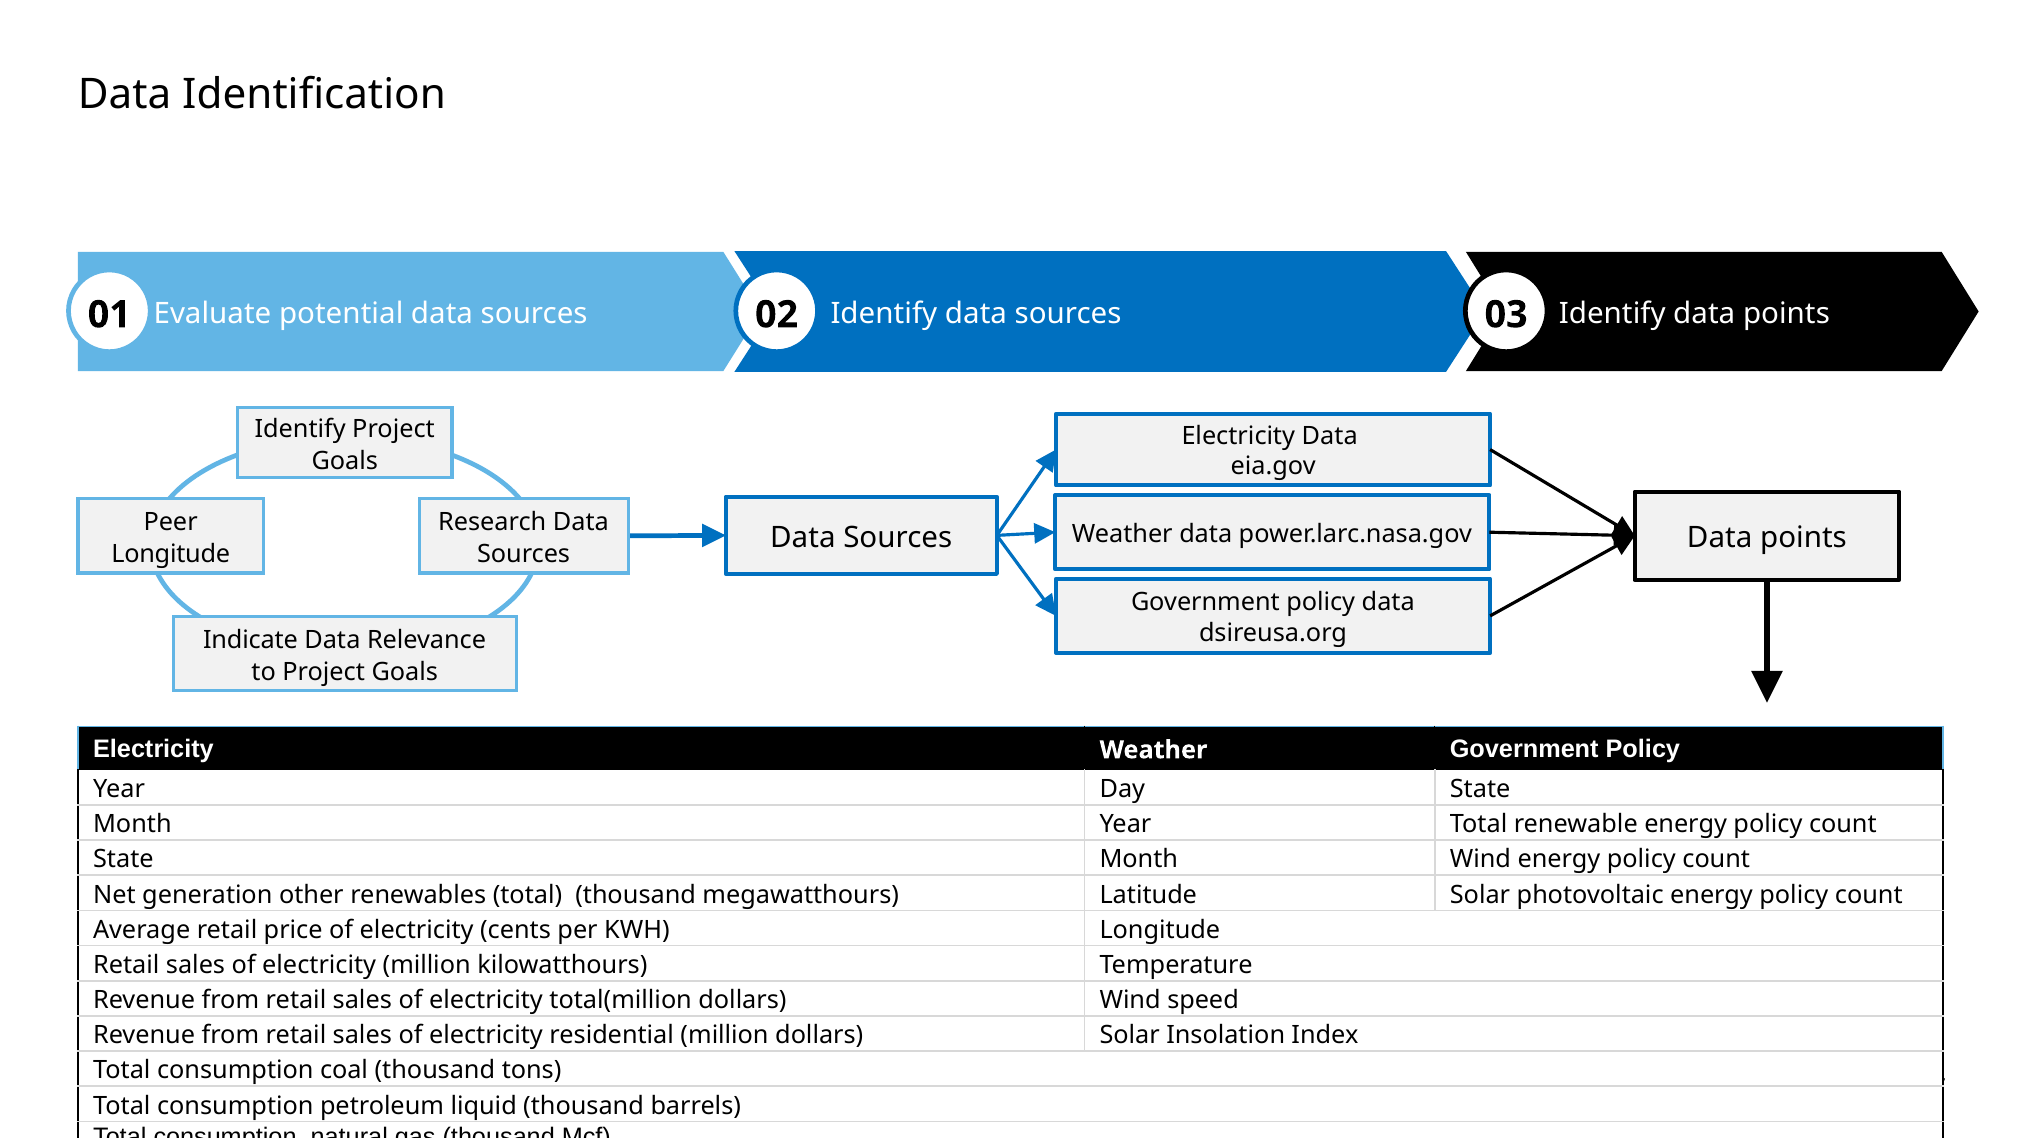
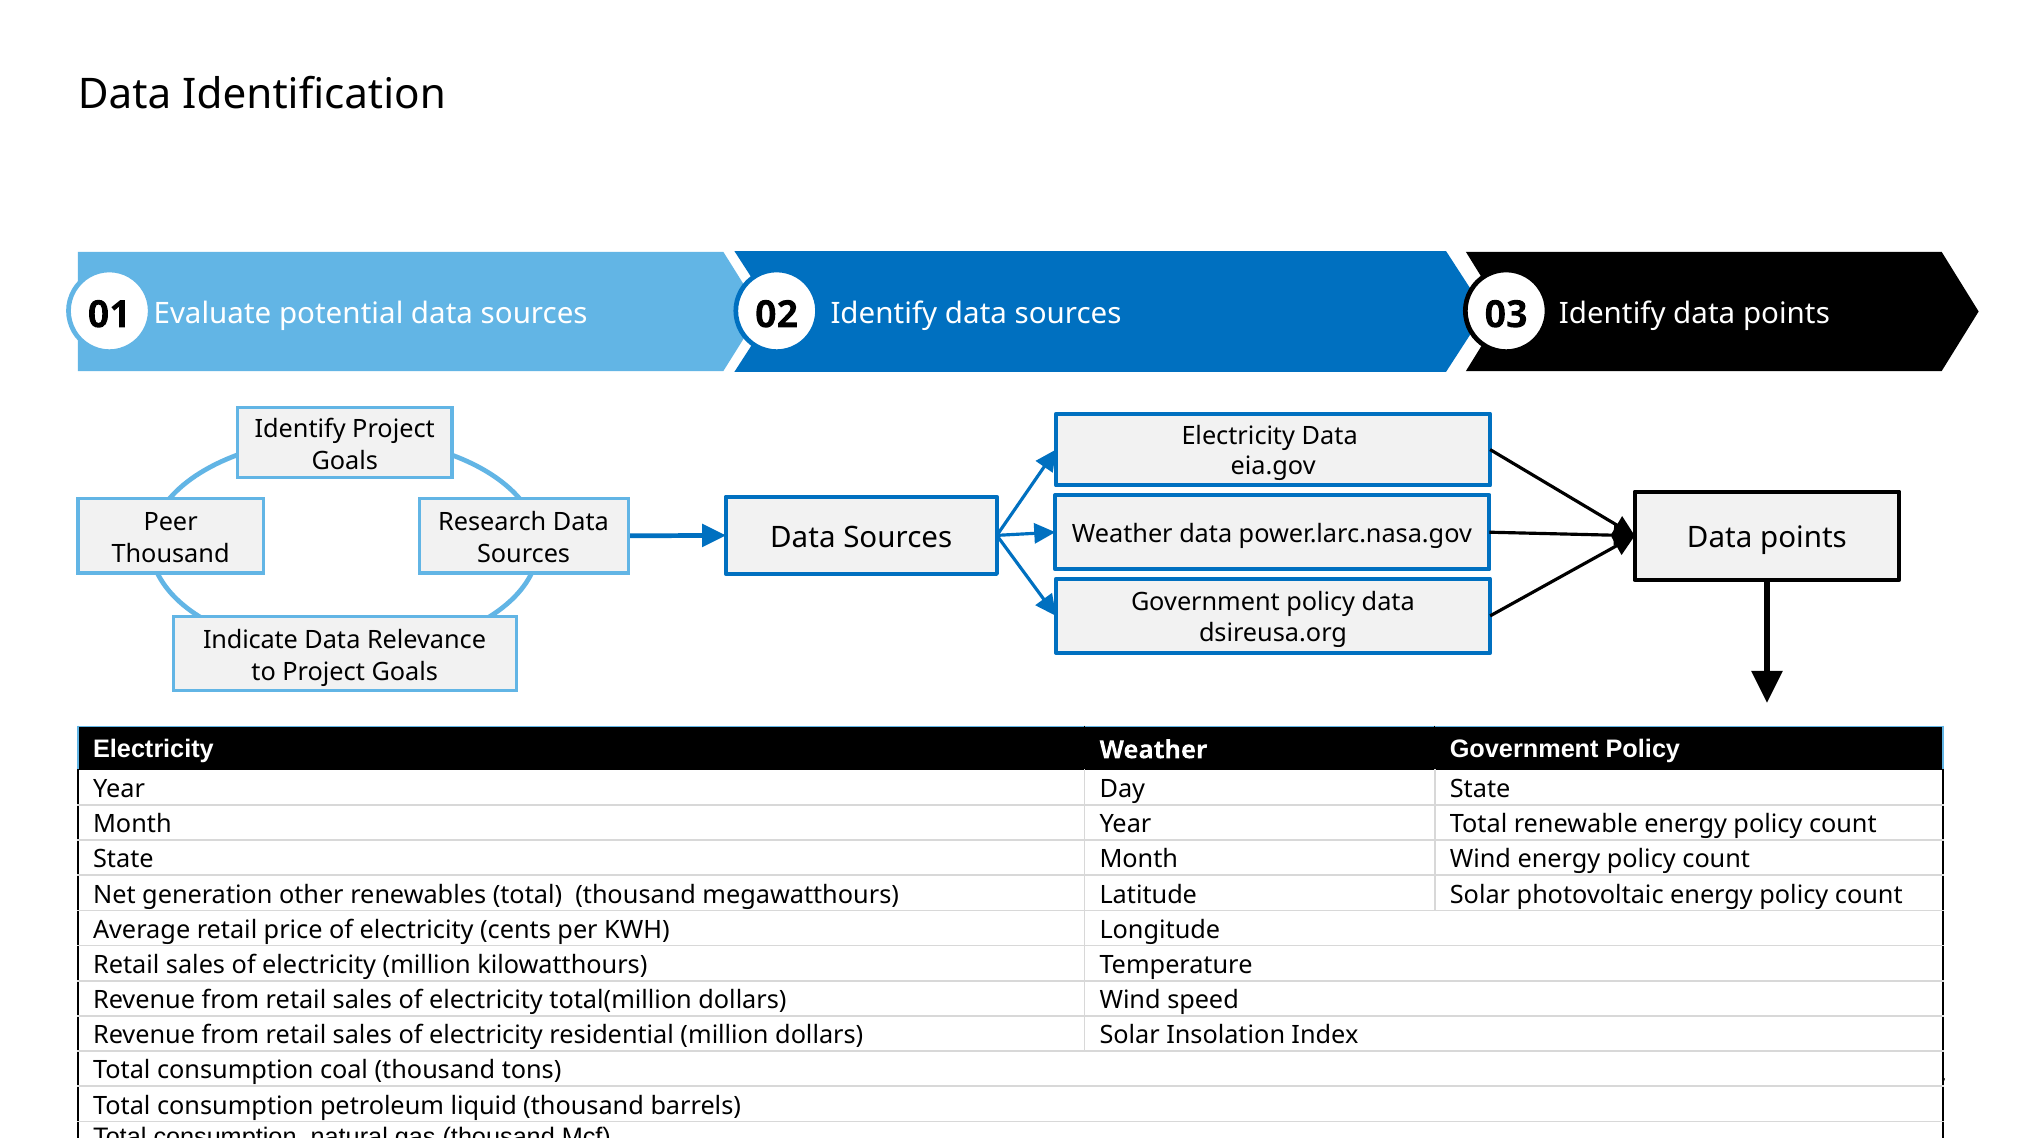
Longitude: Longitude -> Thousand (171, 555)
